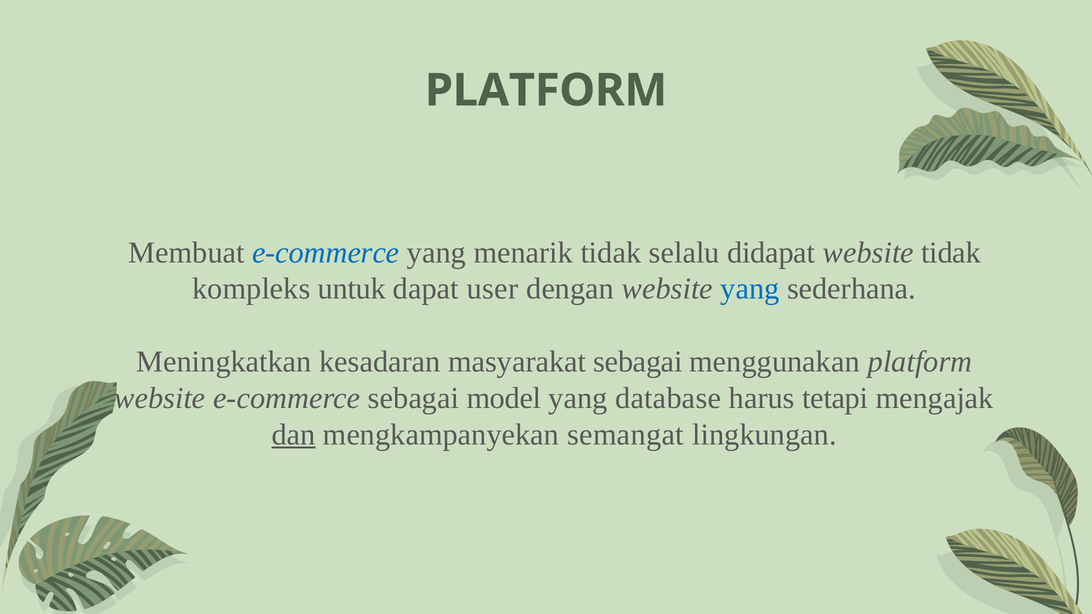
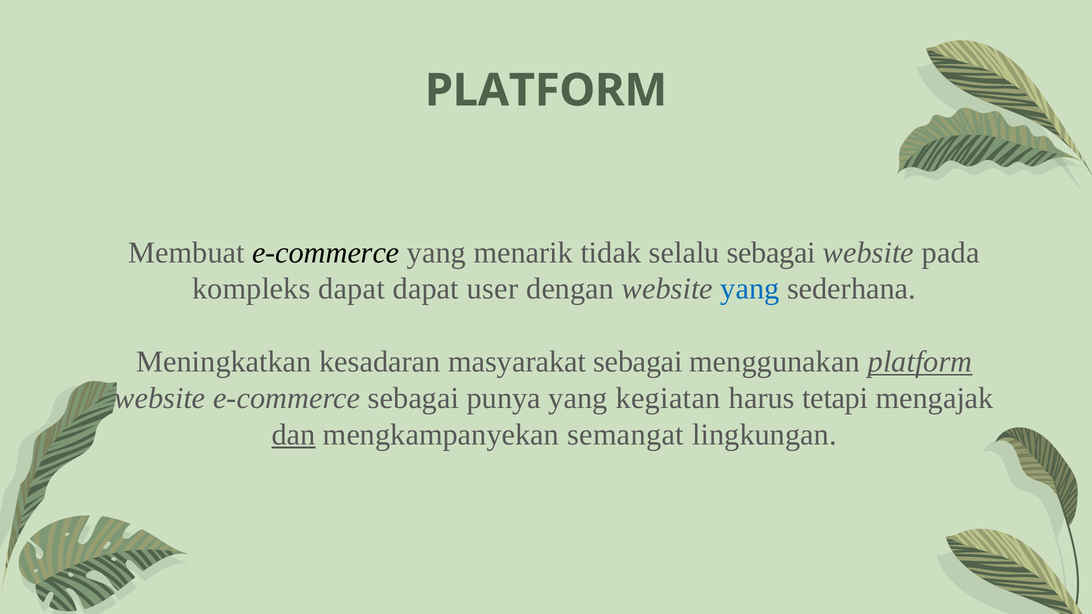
e-commerce colour: blue -> black (326, 253)
selalu didapat: didapat -> sebagai (771, 253)
website tidak: tidak -> pada (951, 253)
kompleks untuk: untuk -> dapat (352, 289)
platform underline: none -> present (920, 362)
model: model -> punya (504, 398)
database: database -> kegiatan (668, 398)
